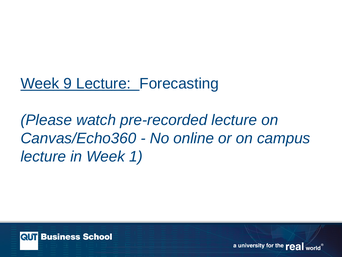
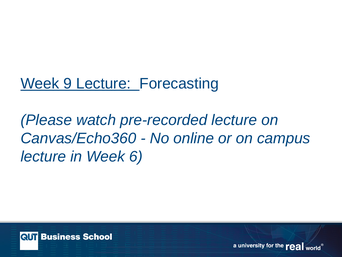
1: 1 -> 6 (136, 156)
